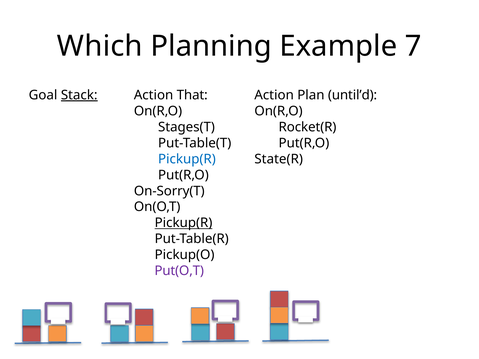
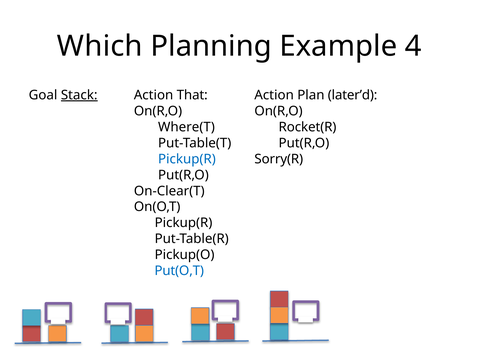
7: 7 -> 4 (413, 46)
until’d: until’d -> later’d (353, 95)
Stages(T: Stages(T -> Where(T (186, 127)
State(R: State(R -> Sorry(R (279, 159)
On-Sorry(T: On-Sorry(T -> On-Clear(T (169, 191)
Pickup(R underline: present -> none (183, 223)
Put(O,T colour: purple -> blue (179, 271)
